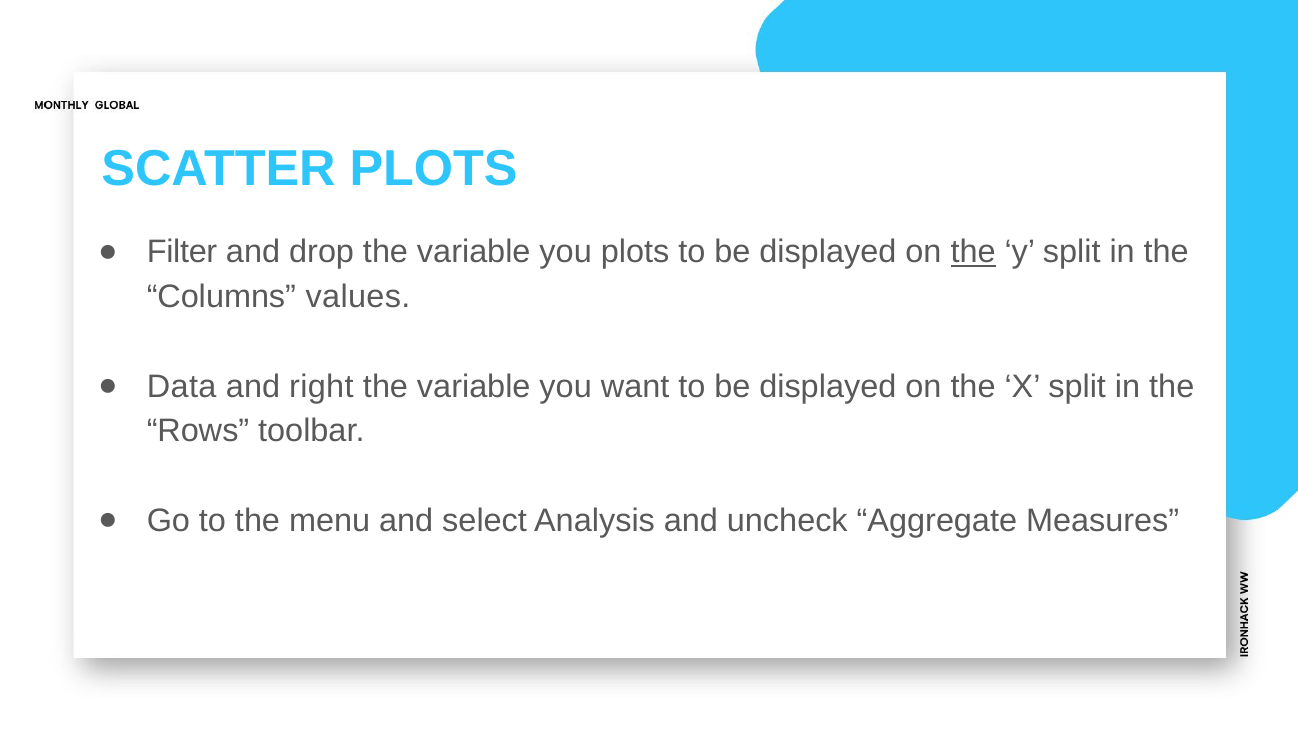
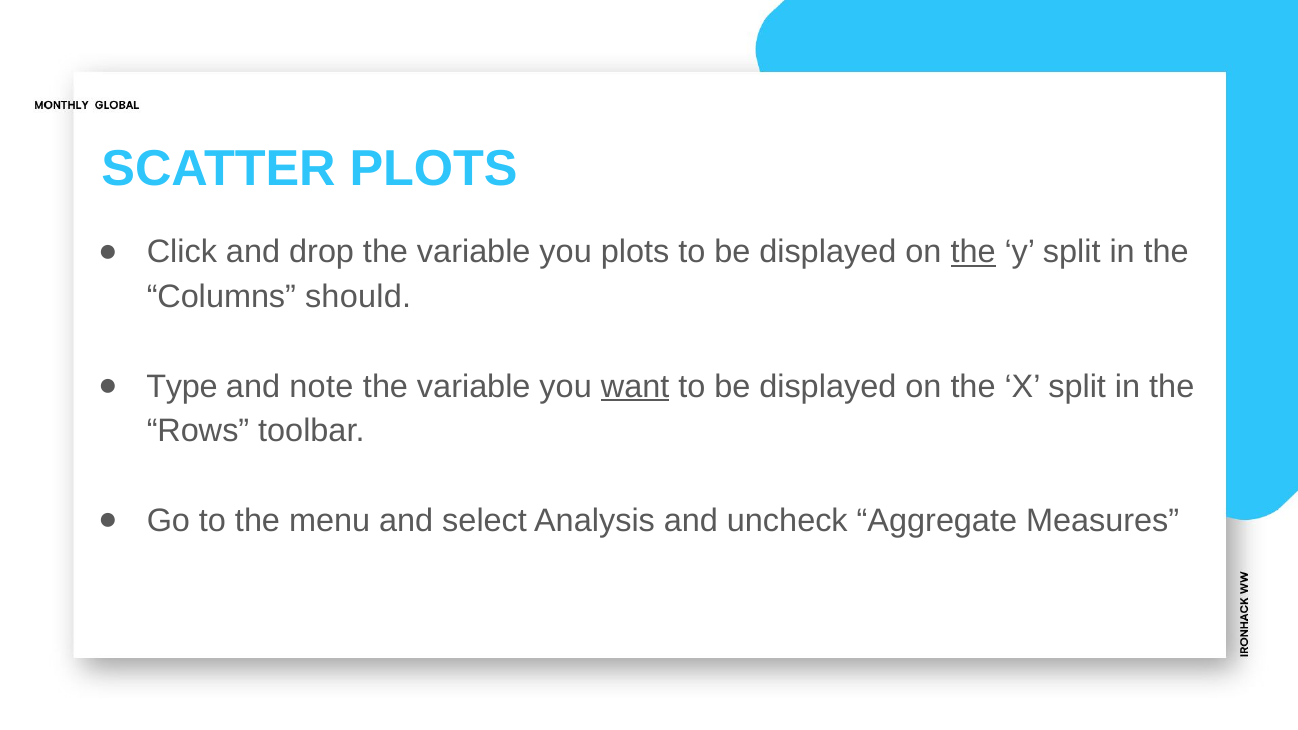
Filter: Filter -> Click (182, 252)
values: values -> should (358, 297)
Data: Data -> Type (182, 387)
right: right -> note (321, 387)
want underline: none -> present (635, 387)
